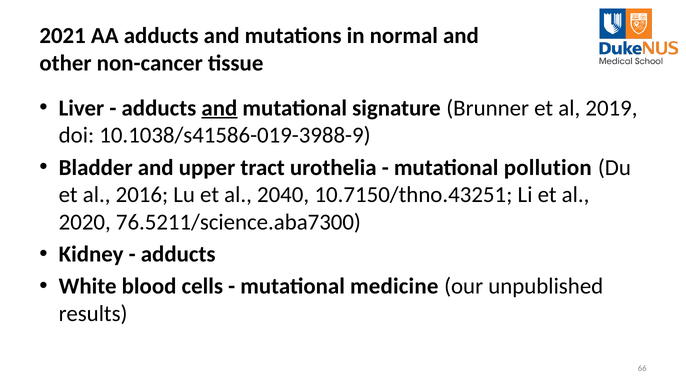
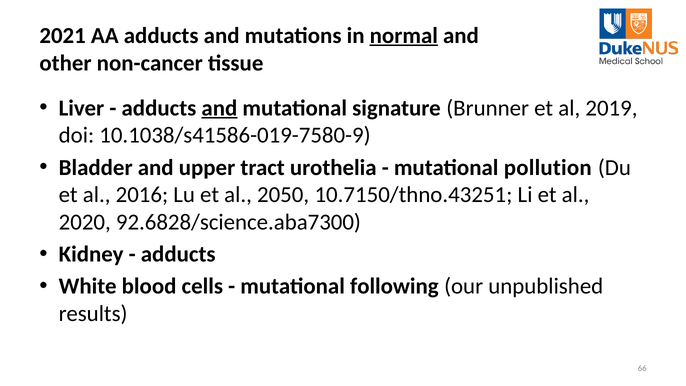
normal underline: none -> present (404, 35)
10.1038/s41586-019-3988-9: 10.1038/s41586-019-3988-9 -> 10.1038/s41586-019-7580-9 (235, 135)
2040: 2040 -> 2050 (283, 195)
76.5211/science.aba7300: 76.5211/science.aba7300 -> 92.6828/science.aba7300 (238, 222)
medicine: medicine -> following (394, 286)
